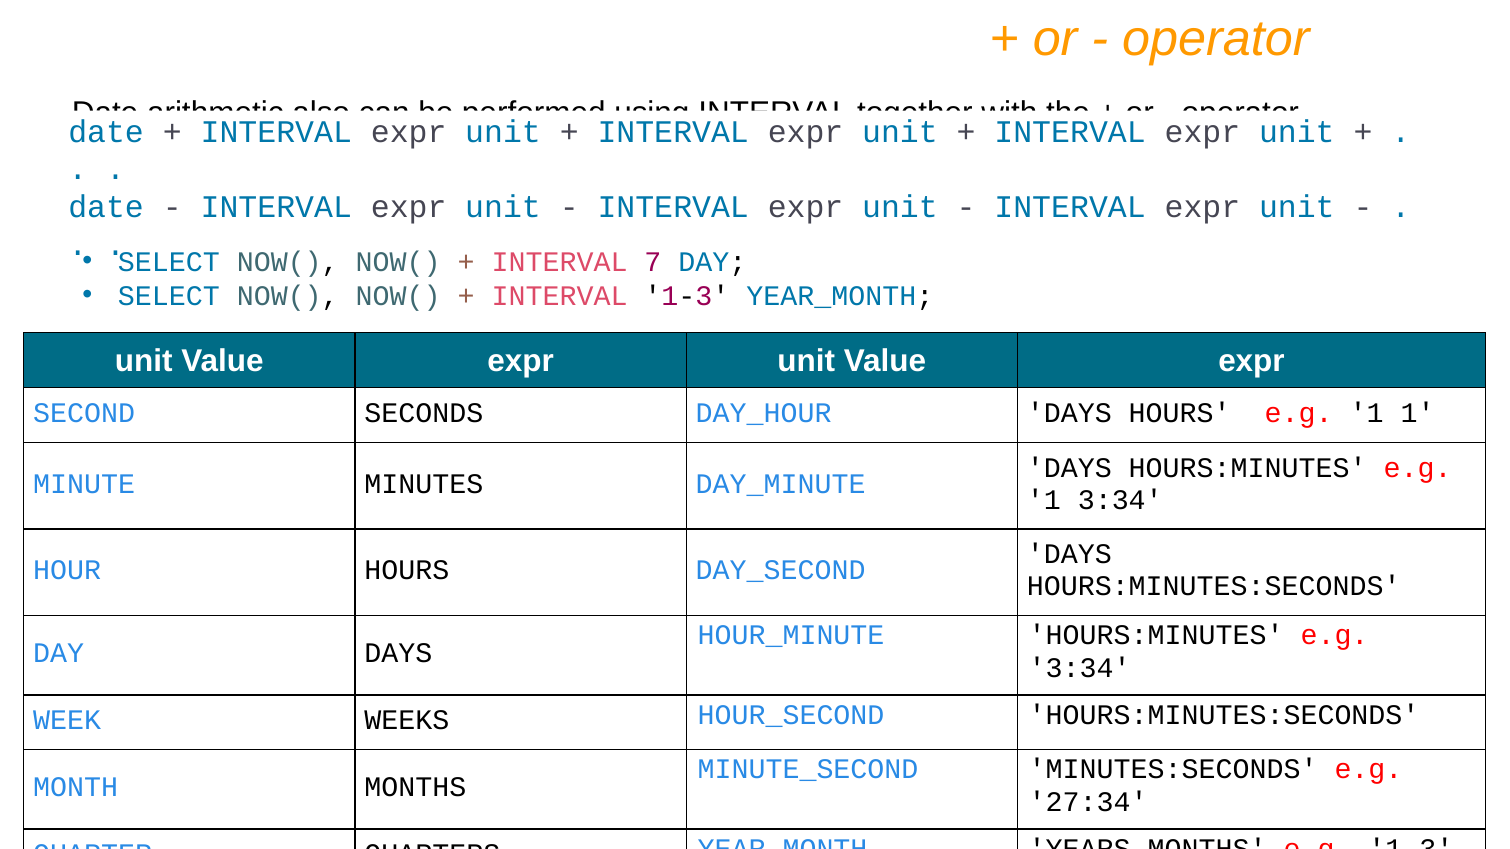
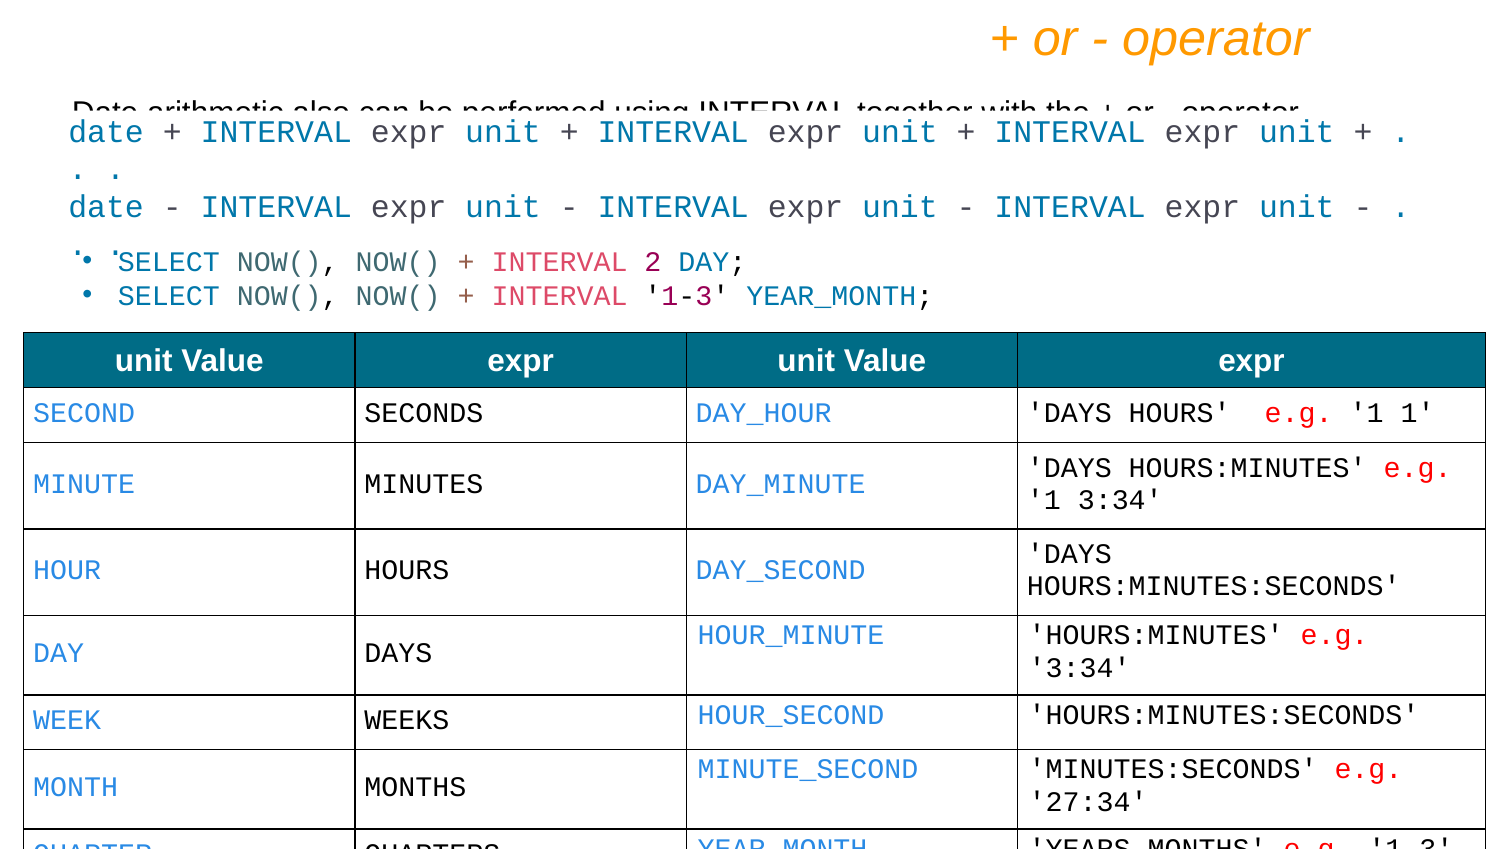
7: 7 -> 2 (653, 262)
